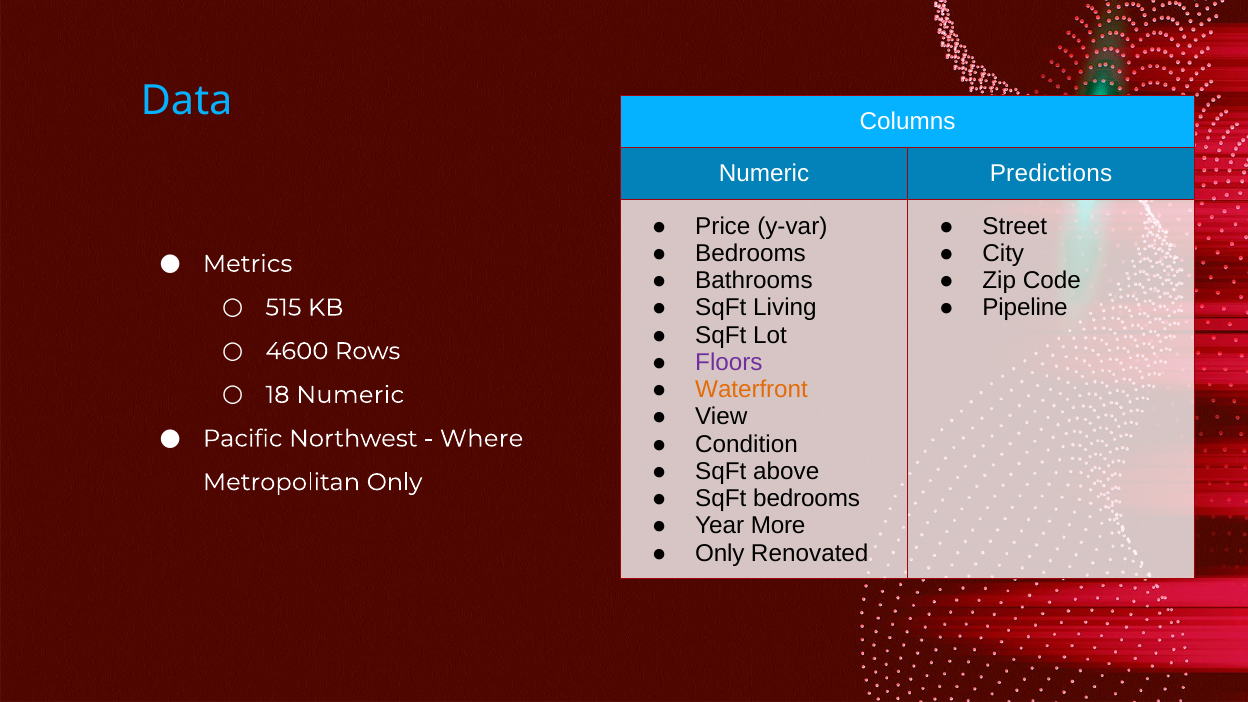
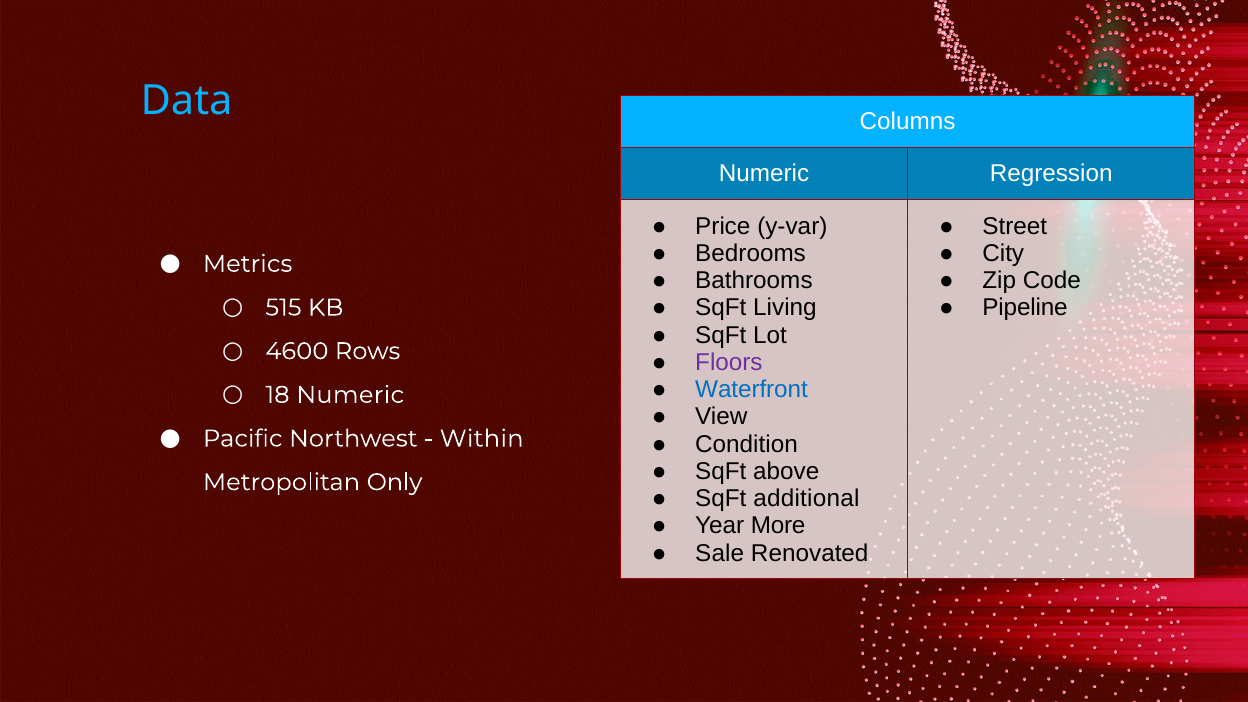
Predictions: Predictions -> Regression (1051, 174)
Waterfront colour: orange -> blue (752, 390)
Where: Where -> Within (482, 439)
SqFt bedrooms: bedrooms -> additional (806, 499)
Only: Only -> Sale (720, 553)
